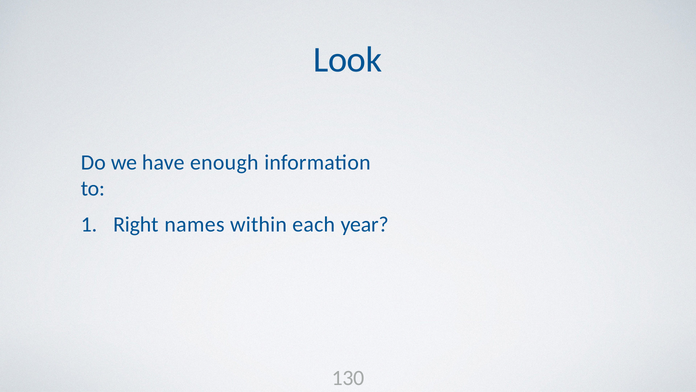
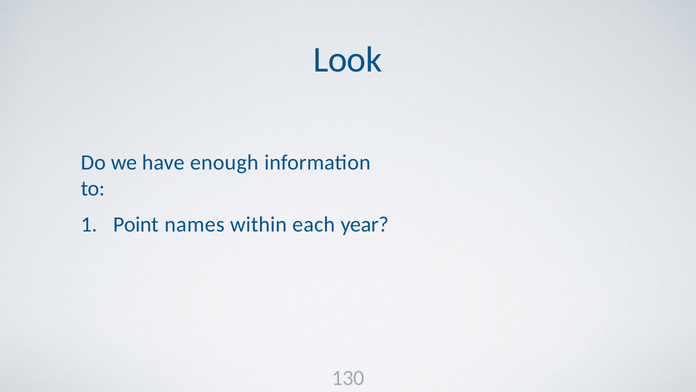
Right: Right -> Point (136, 224)
